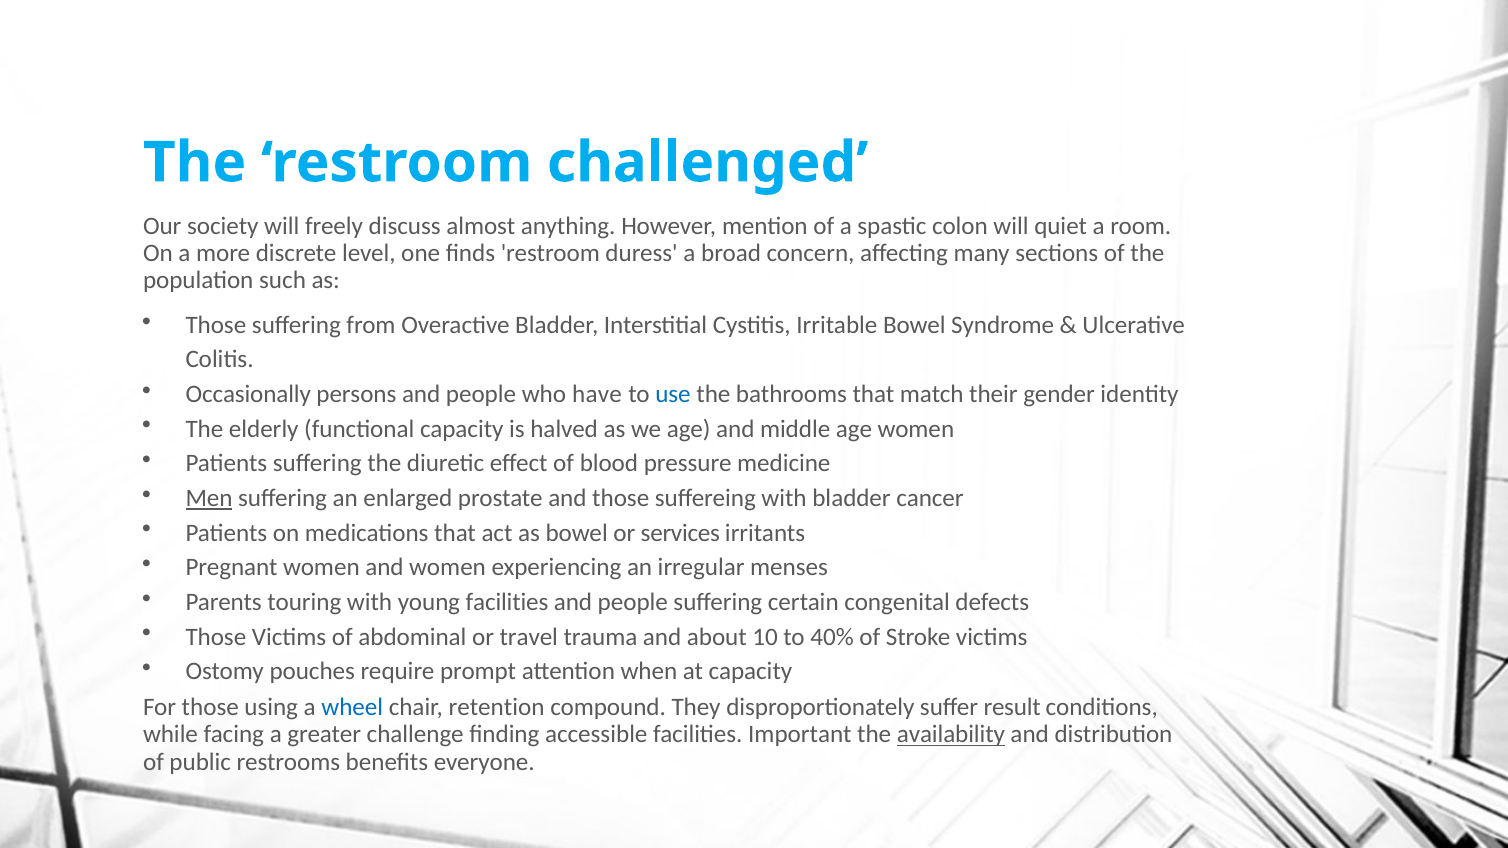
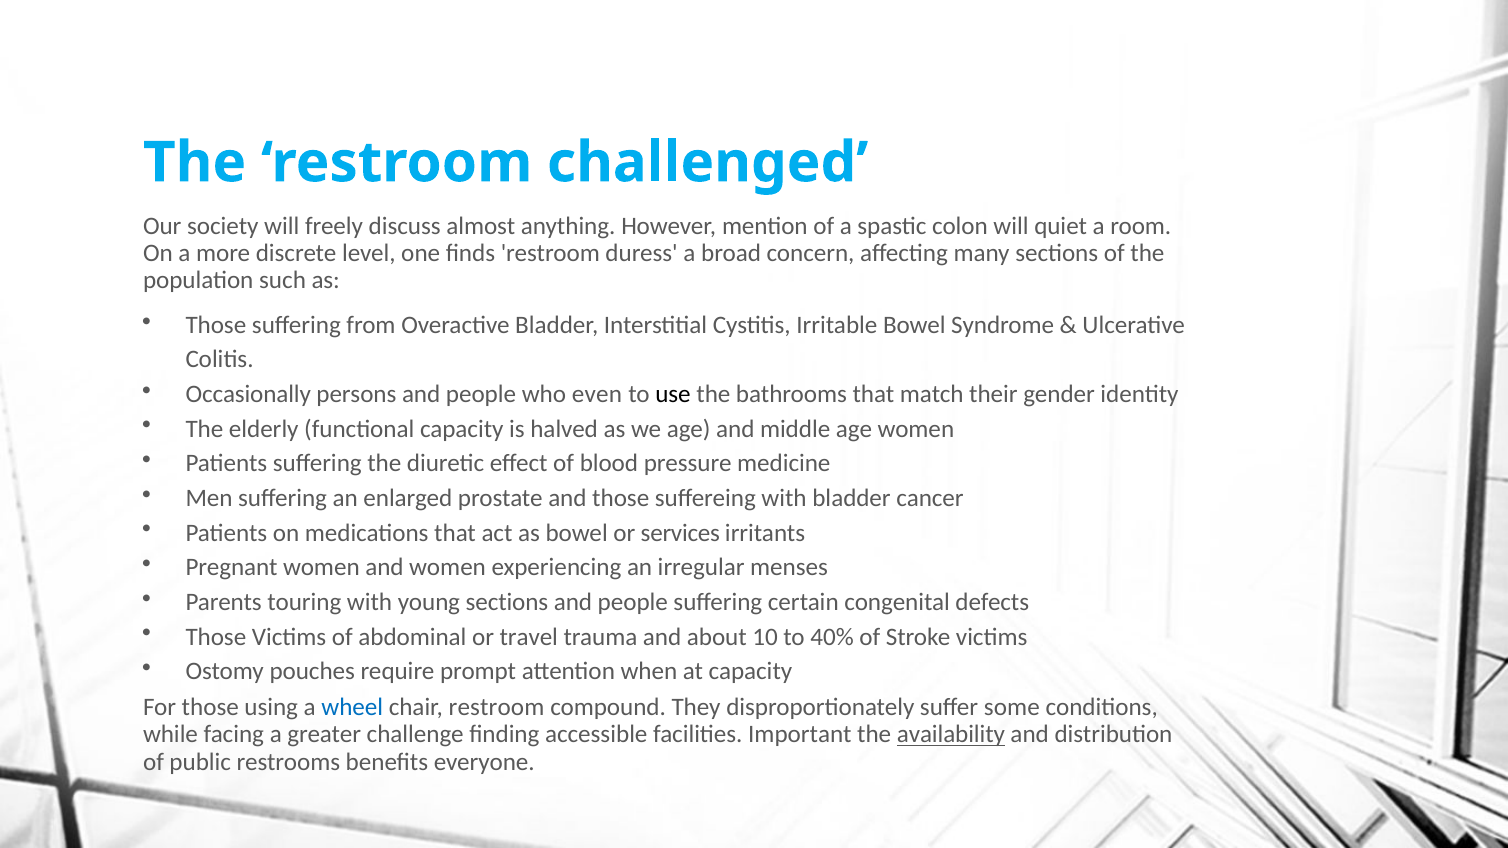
have: have -> even (597, 395)
use colour: blue -> black (673, 395)
Men underline: present -> none (209, 498)
young facilities: facilities -> sections (507, 602)
chair retention: retention -> restroom (496, 708)
result: result -> some (1012, 708)
